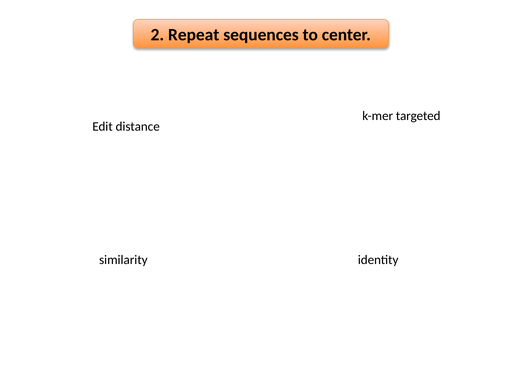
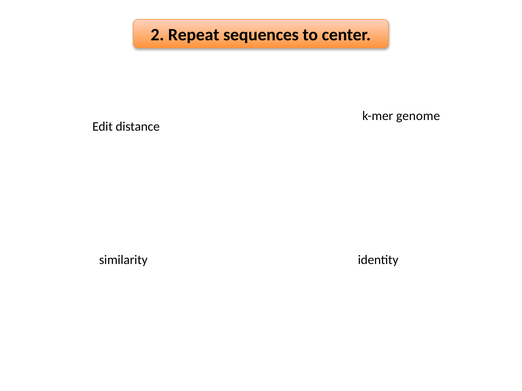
targeted: targeted -> genome (418, 116)
